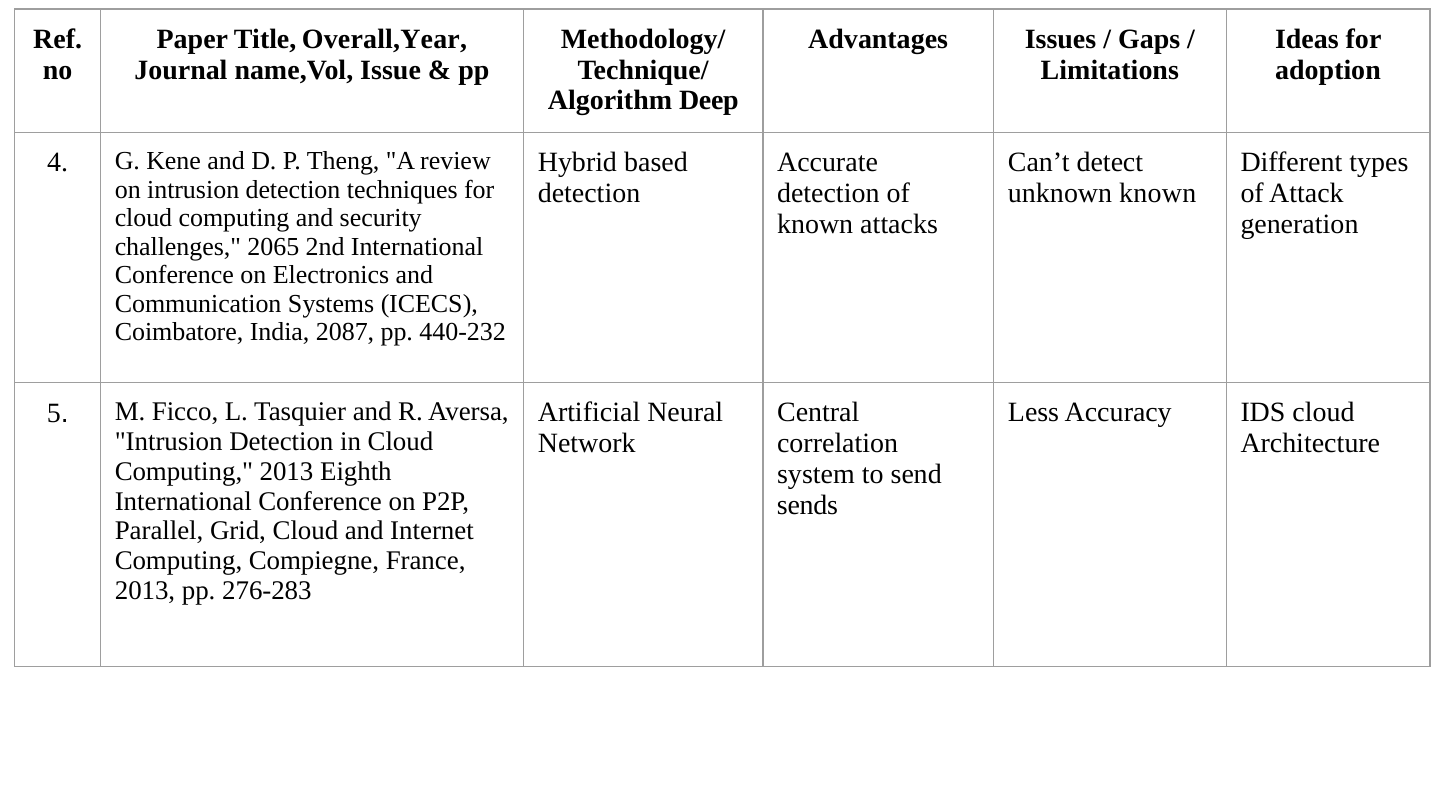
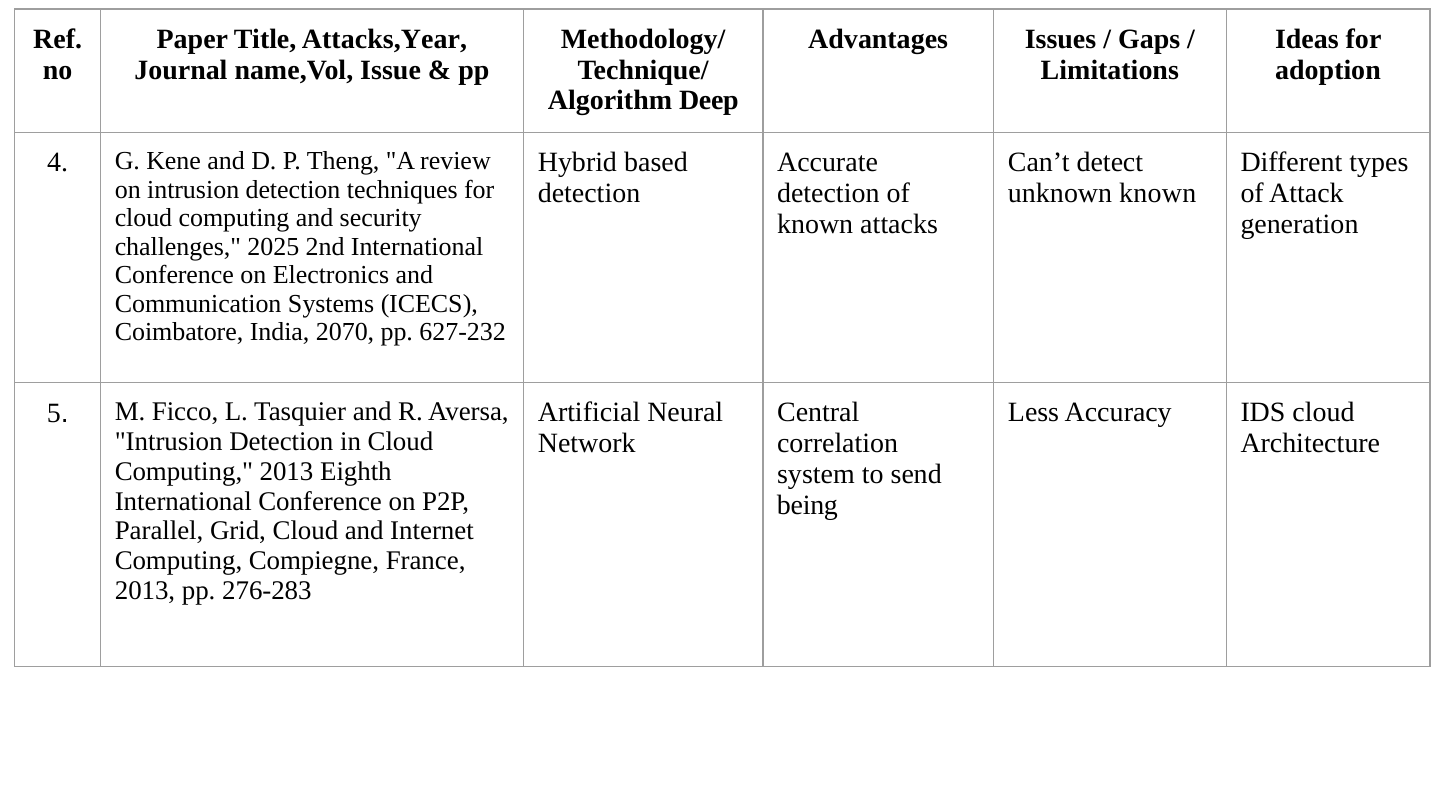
Overall,Year: Overall,Year -> Attacks,Year (385, 39)
2065: 2065 -> 2025 (273, 247)
2087: 2087 -> 2070 (345, 332)
440-232: 440-232 -> 627-232 (463, 332)
sends: sends -> being (807, 506)
